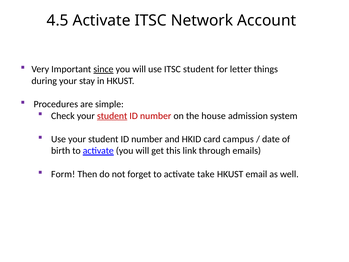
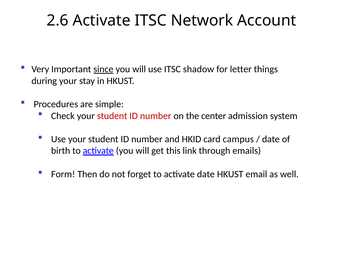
4.5: 4.5 -> 2.6 (58, 21)
ITSC student: student -> shadow (199, 69)
student underline: present -> none (112, 116)
house: house -> center (214, 116)
activate take: take -> date (206, 174)
